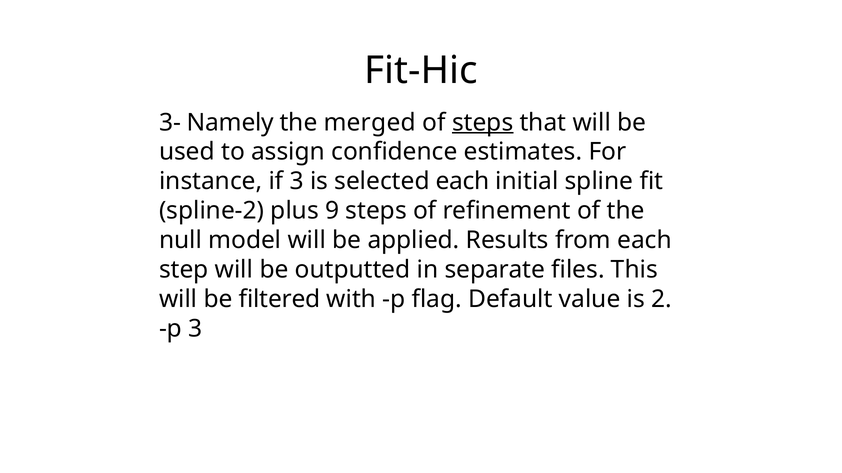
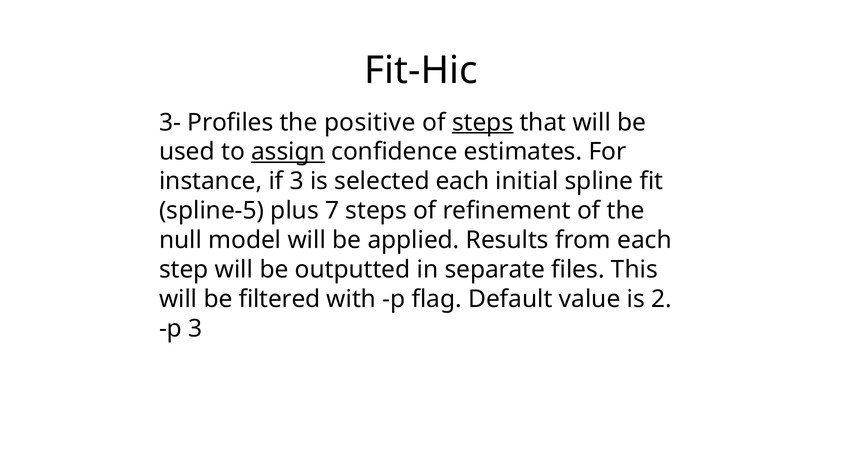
Namely: Namely -> Profiles (230, 123)
merged: merged -> positive (370, 123)
assign underline: none -> present (288, 152)
spline-2: spline-2 -> spline-5 (212, 211)
9: 9 -> 7 (332, 211)
